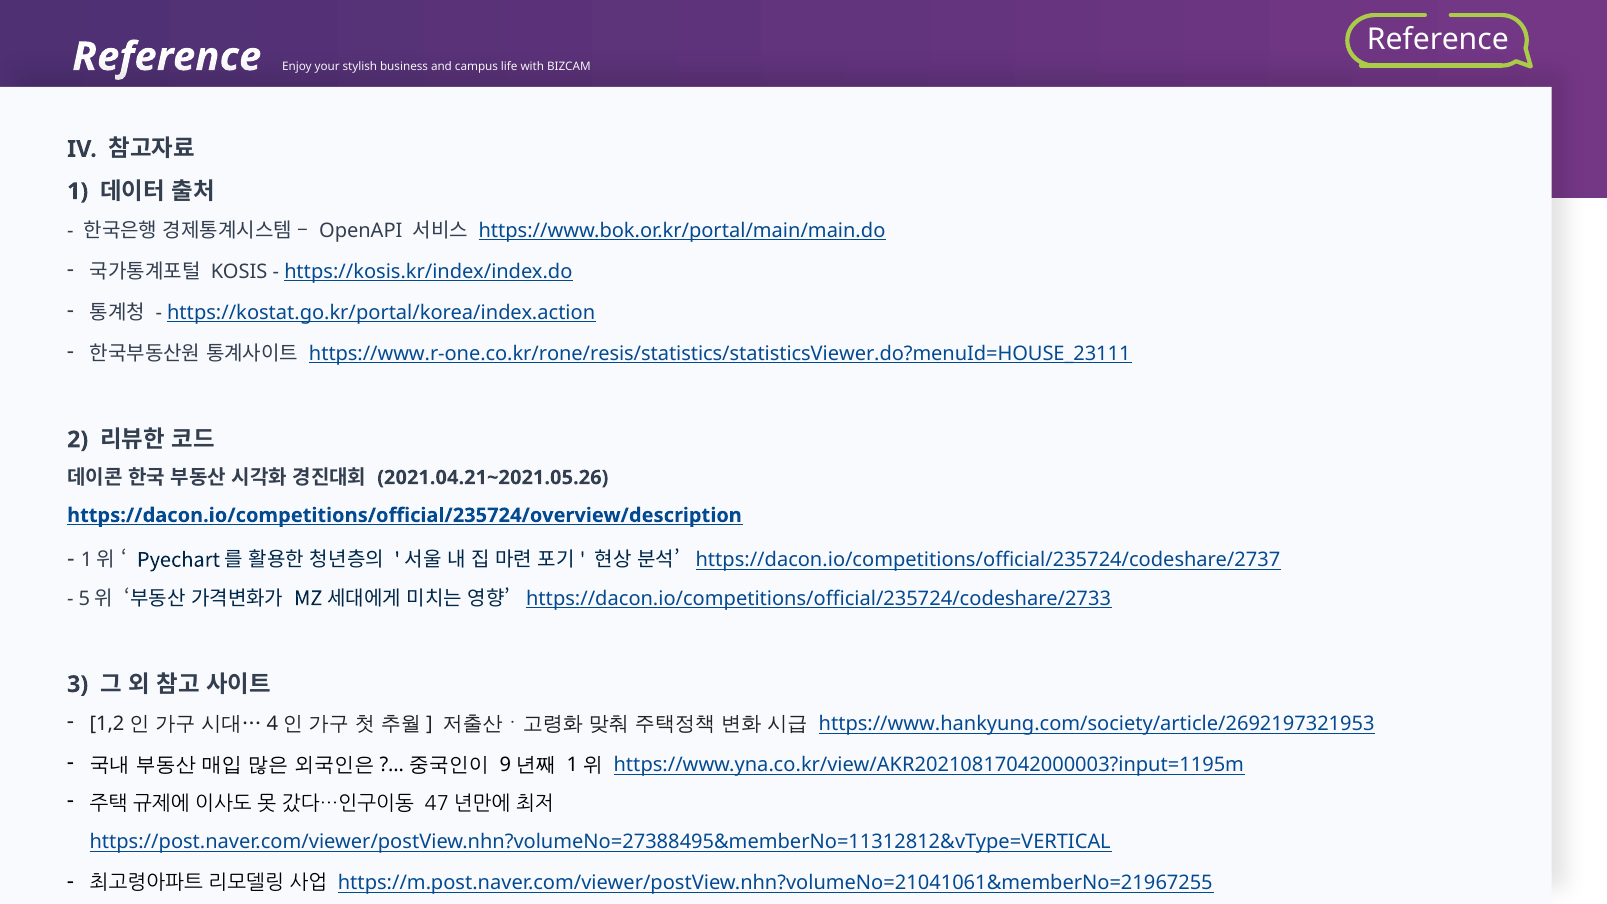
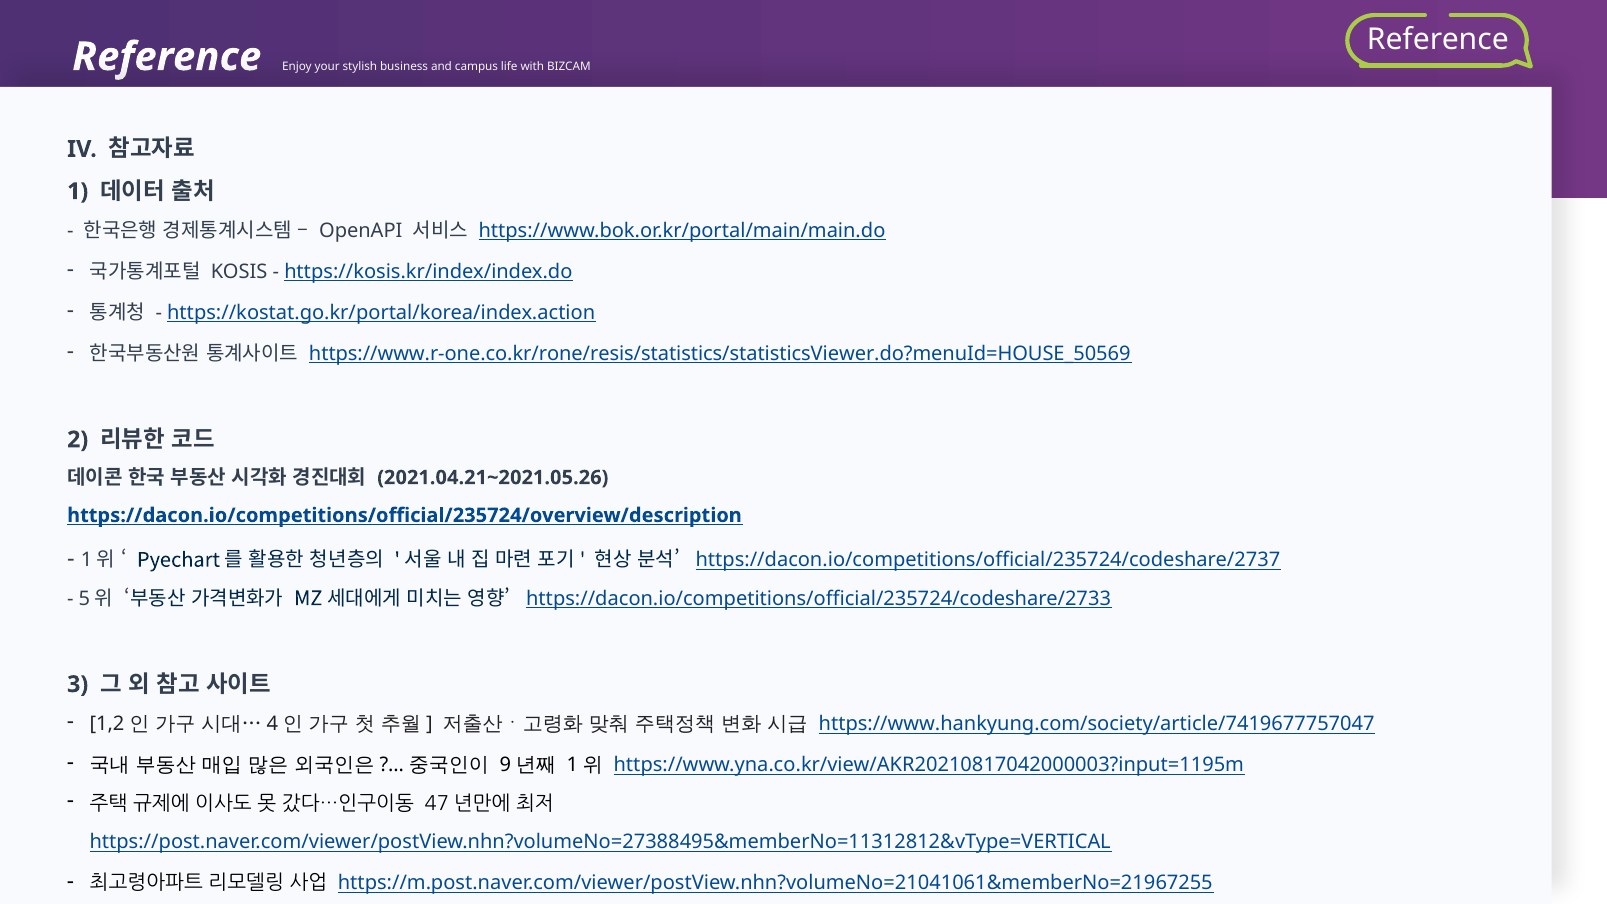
https://www.r-one.co.kr/rone/resis/statistics/statisticsViewer.do?menuId=HOUSE_23111: https://www.r-one.co.kr/rone/resis/statistics/statisticsViewer.do?menuId=HOUSE_23111 -> https://www.r-one.co.kr/rone/resis/statistics/statisticsViewer.do?menuId=HOUSE_50569 (720, 354)
https://www.hankyung.com/society/article/2692197321953: https://www.hankyung.com/society/article/2692197321953 -> https://www.hankyung.com/society/article/7419677757047 (1097, 724)
